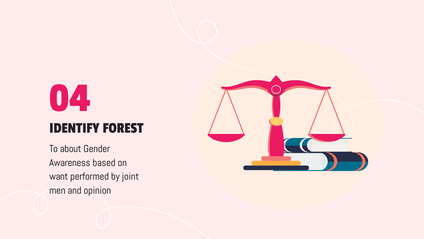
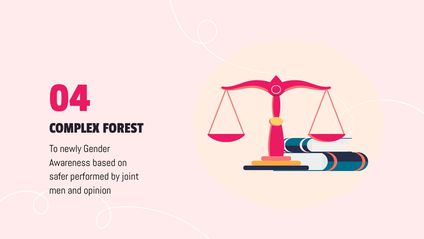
IDENTIFY: IDENTIFY -> COMPLEX (74, 128)
about: about -> newly (71, 149)
want: want -> safer (59, 176)
